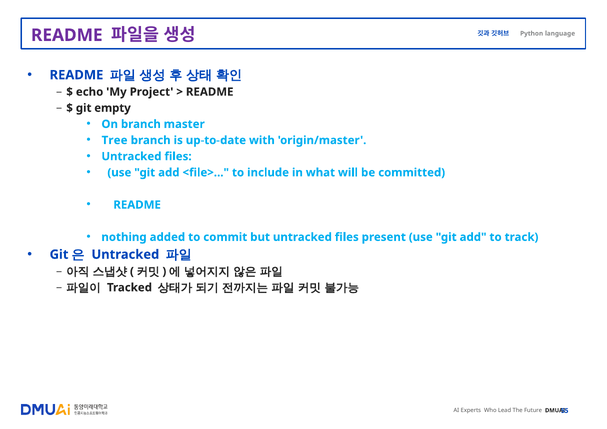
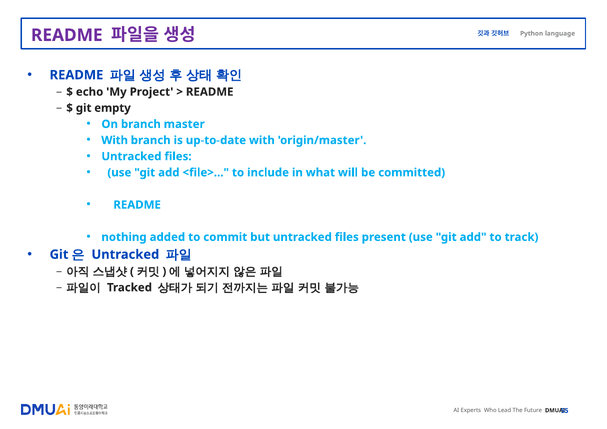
Tree: Tree -> With (115, 140)
